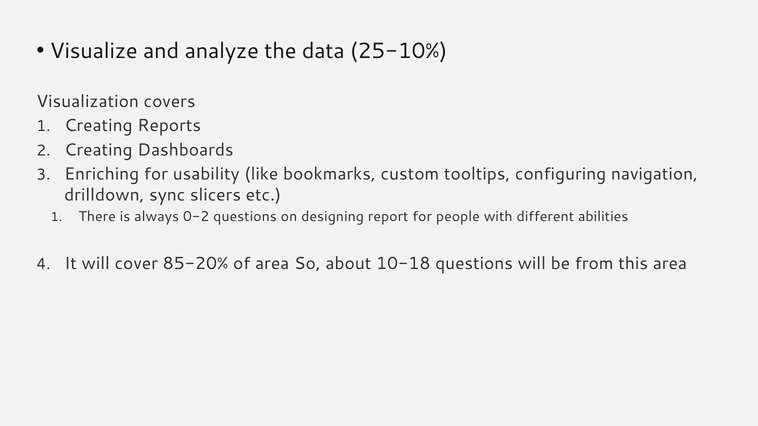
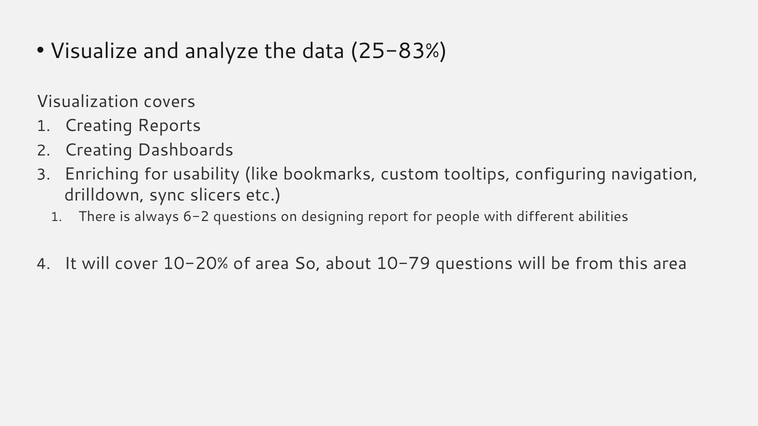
25-10%: 25-10% -> 25-83% (399, 51)
0-2: 0-2 -> 6-2 (196, 217)
85-20%: 85-20% -> 10-20% (195, 264)
10-18: 10-18 -> 10-79 (403, 264)
